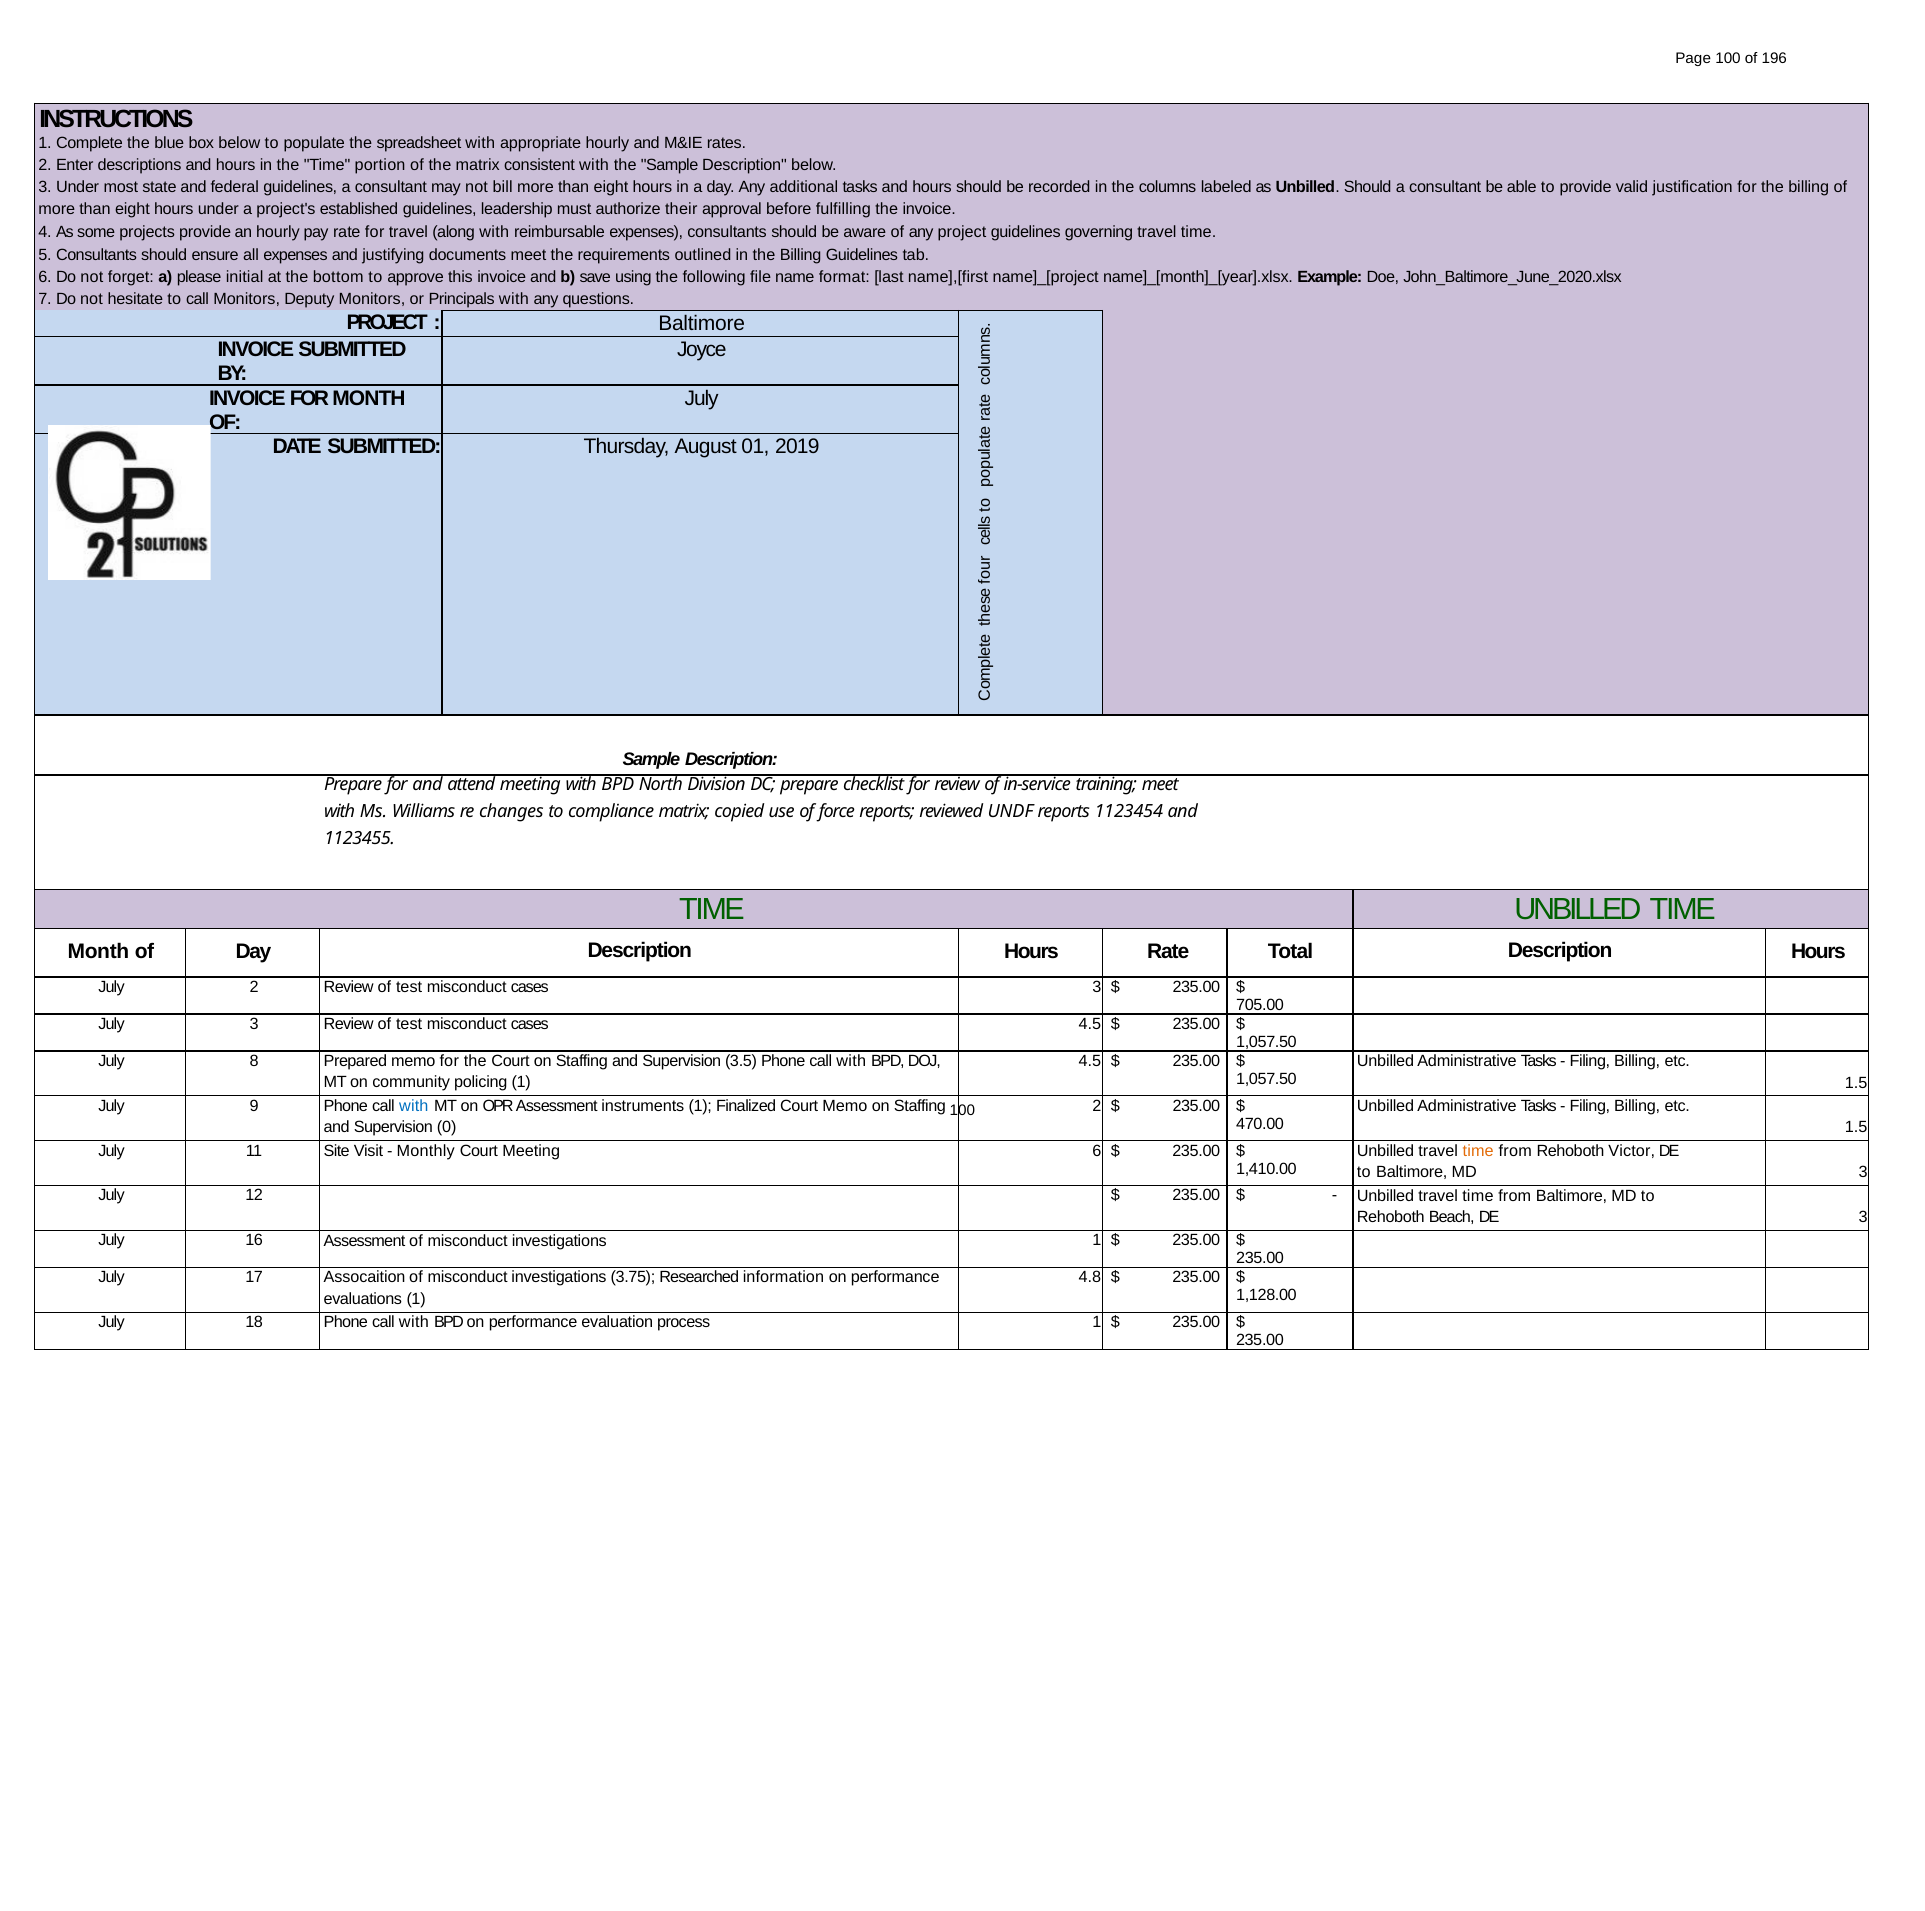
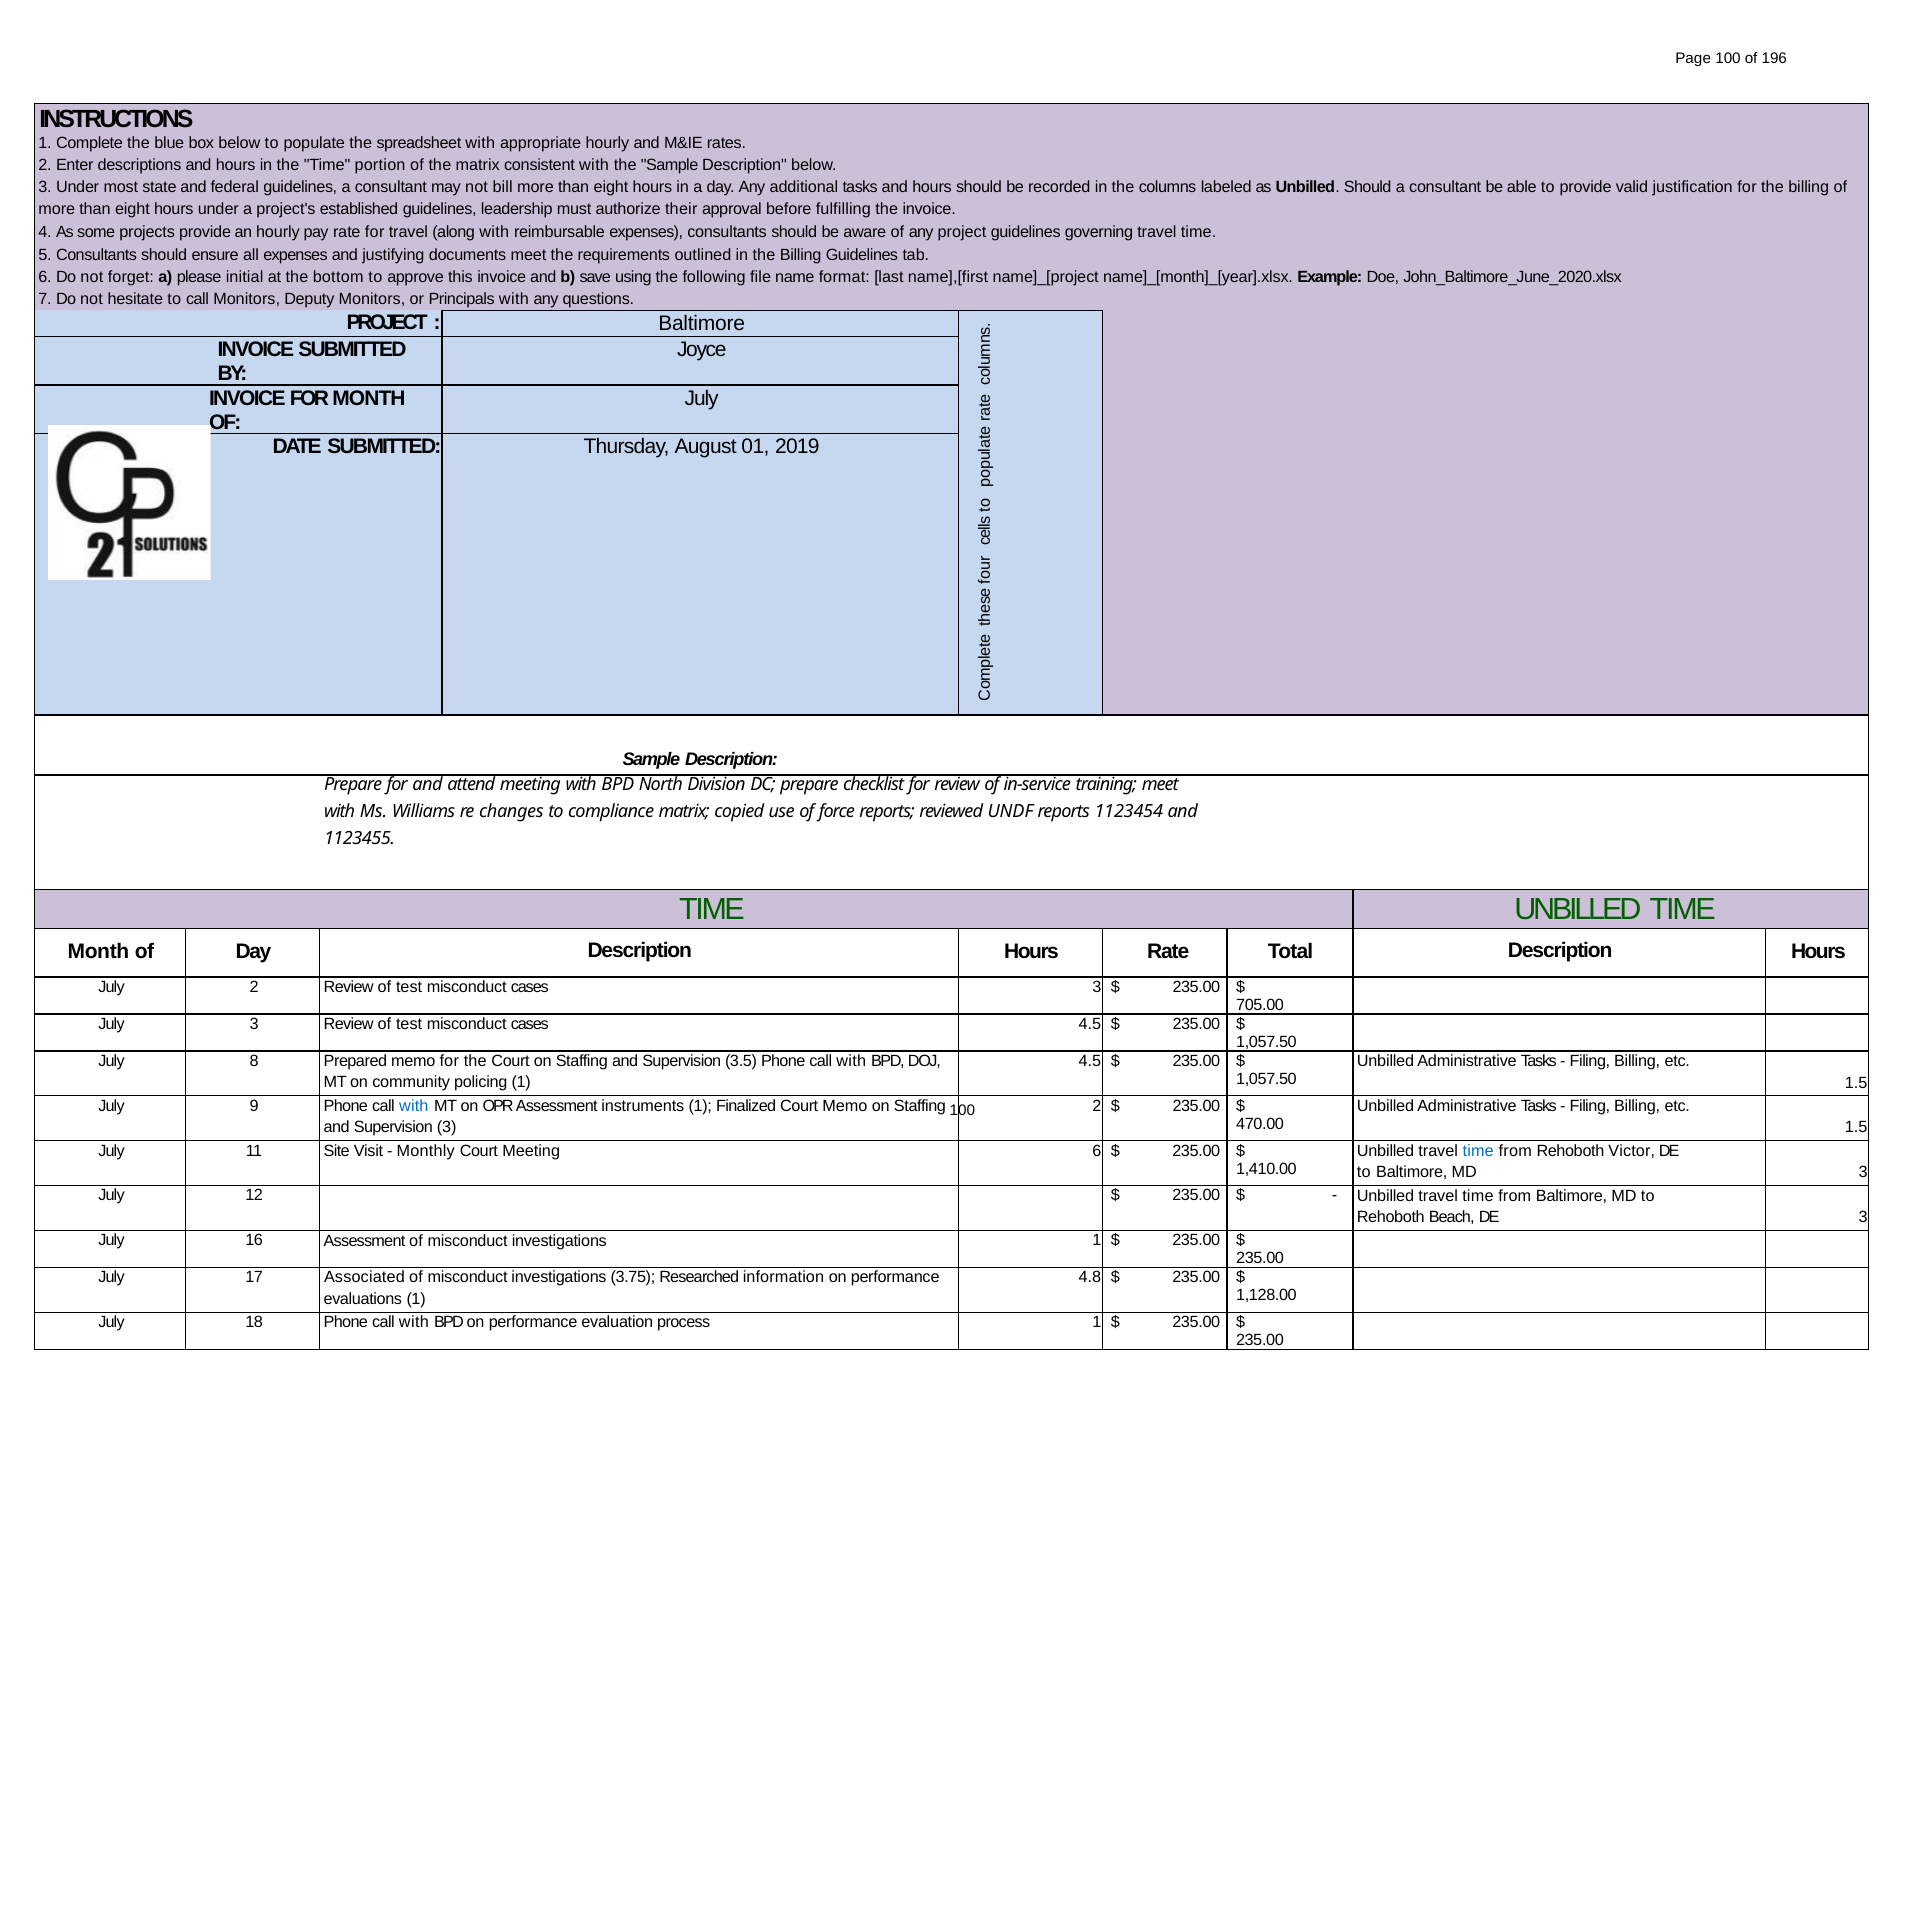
Supervision 0: 0 -> 3 (447, 1128)
time colour: orange -> blue (1478, 1151)
Assocaition: Assocaition -> Associated (364, 1278)
